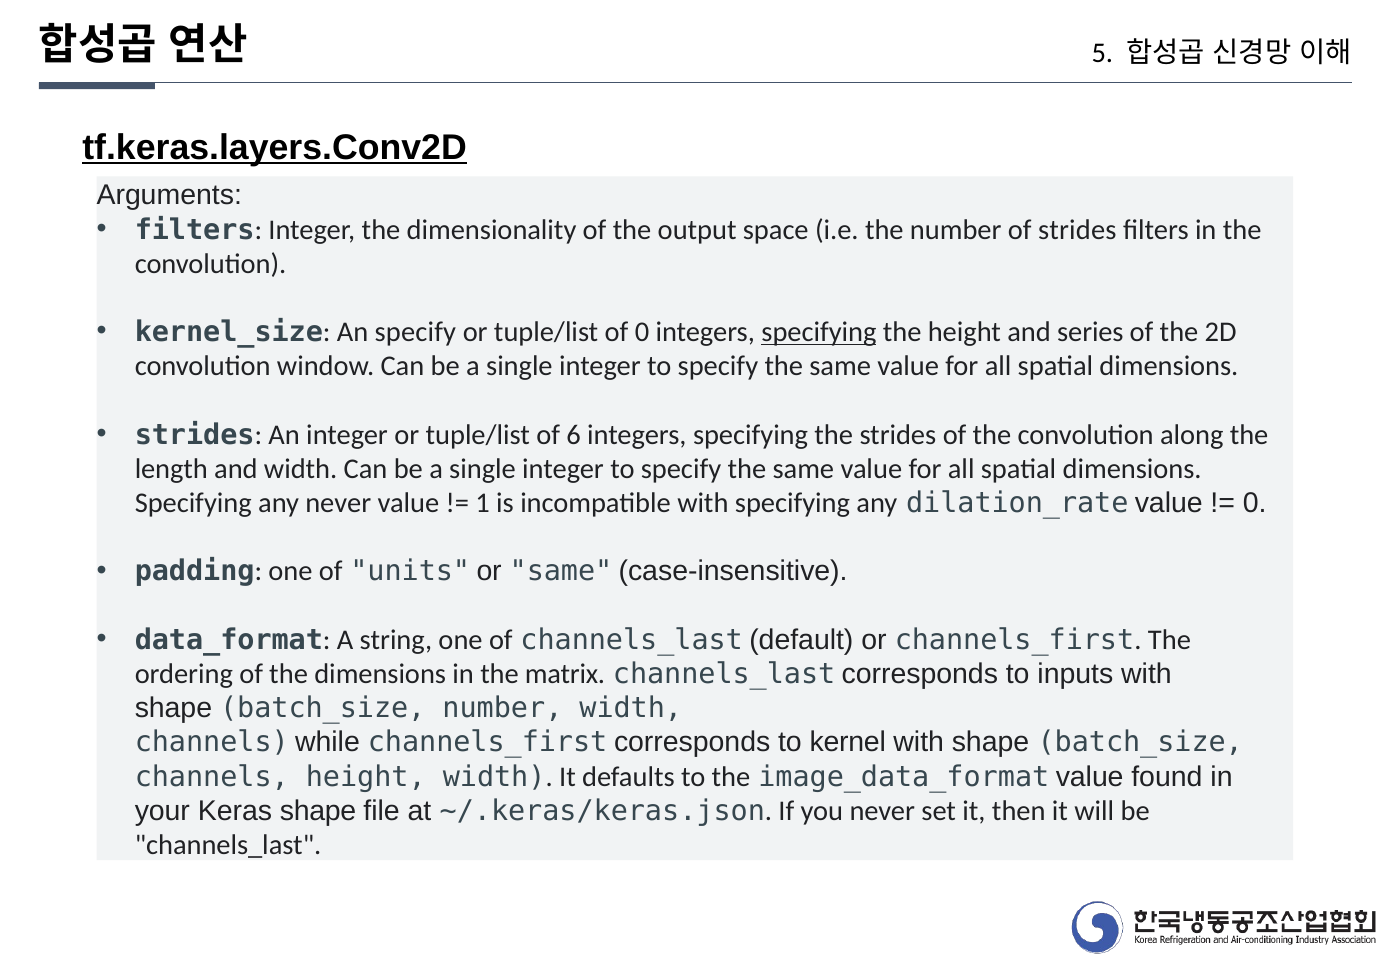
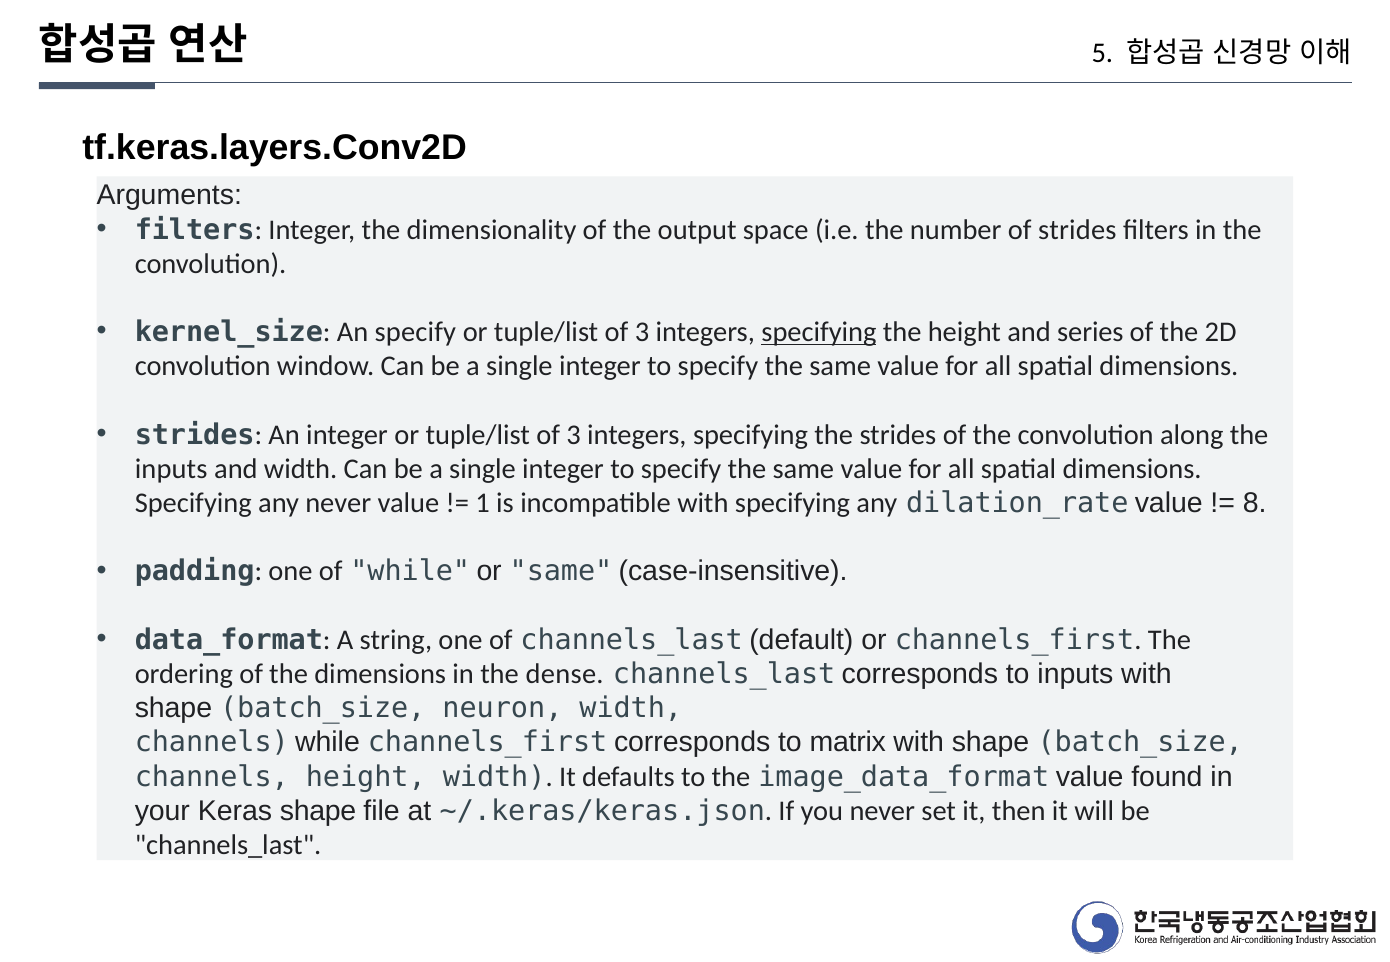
tf.keras.layers.Conv2D underline: present -> none (275, 148)
0: 0 -> 3 (642, 332)
6: 6 -> 3 (574, 435)
length: length -> inputs (171, 469)
0: 0 -> 8 (1255, 503)
of units: units -> while (410, 572)
matrix: matrix -> dense (565, 674)
batch_size number: number -> neuron (502, 709)
kernel: kernel -> matrix (848, 743)
